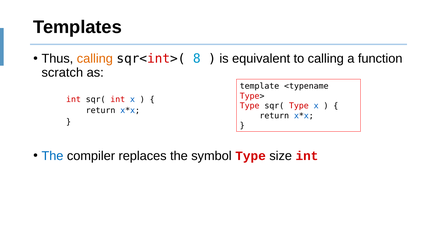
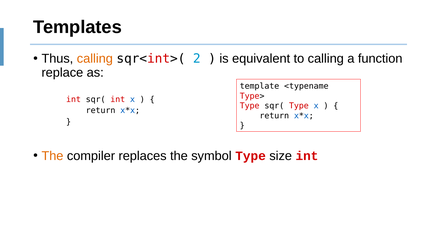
8: 8 -> 2 (197, 59)
scratch: scratch -> replace (62, 72)
The colour: blue -> orange (52, 156)
